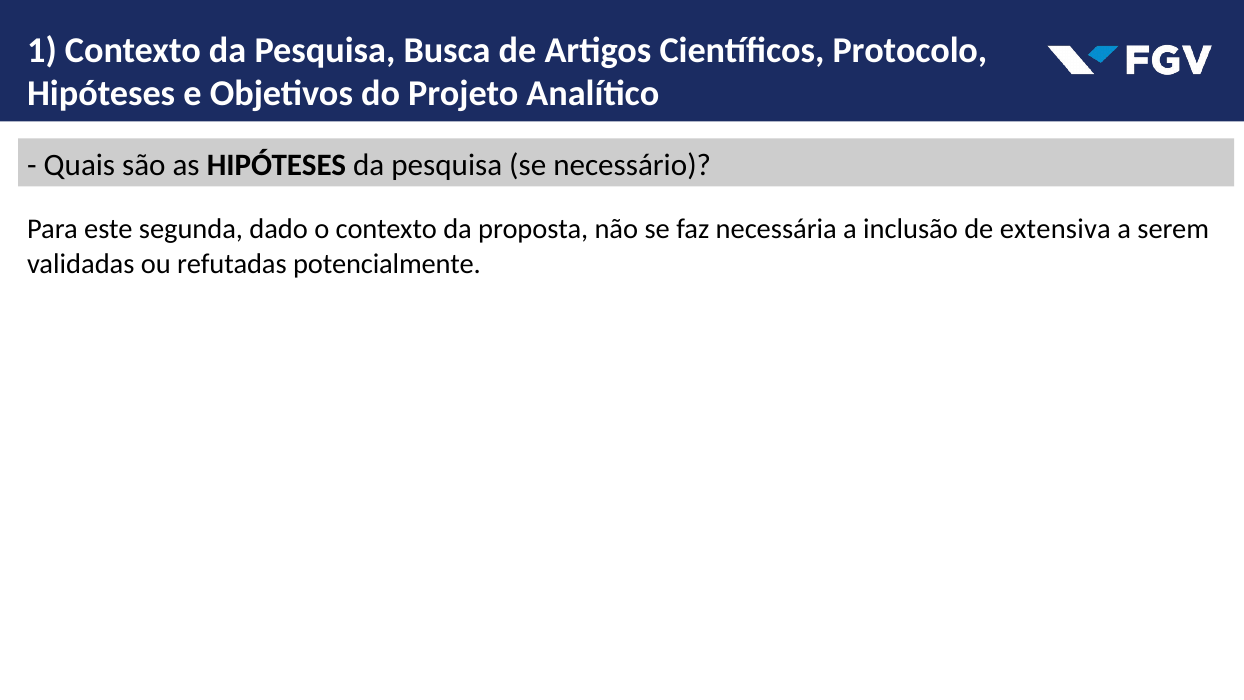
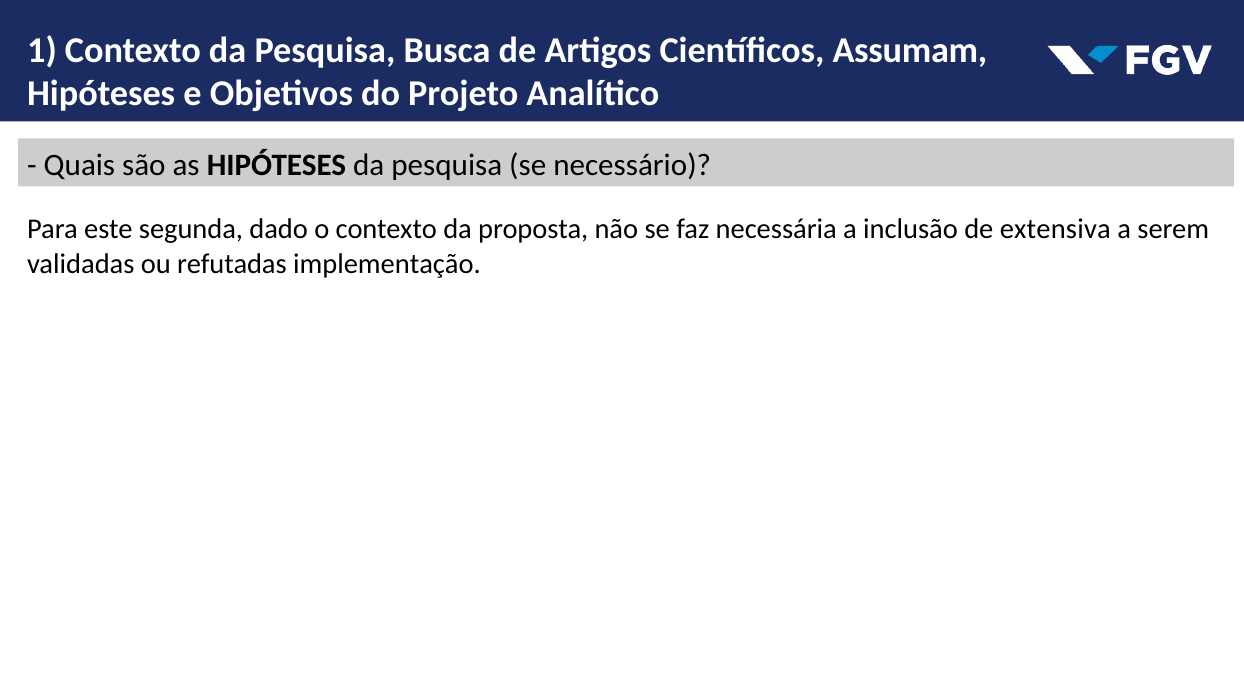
Protocolo: Protocolo -> Assumam (910, 50)
potencialmente: potencialmente -> implementação (387, 264)
